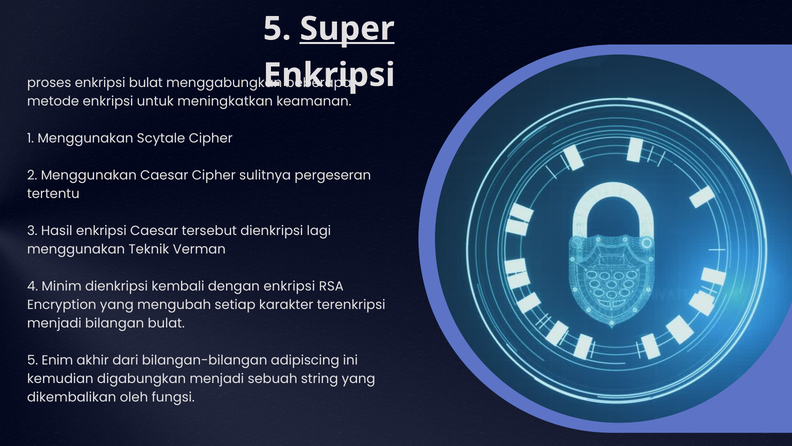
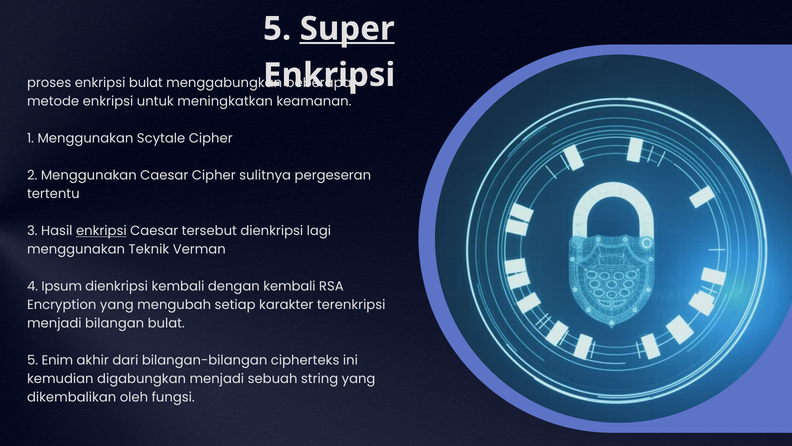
enkripsi underline: none -> present (101, 231)
Minim: Minim -> Ipsum (62, 286)
dengan enkripsi: enkripsi -> kembali (289, 286)
adipiscing: adipiscing -> cipherteks (305, 360)
